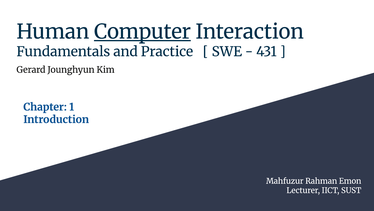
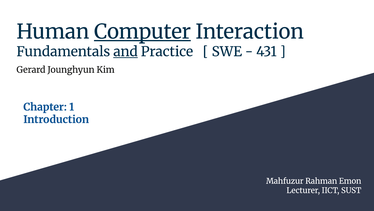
and underline: none -> present (126, 52)
